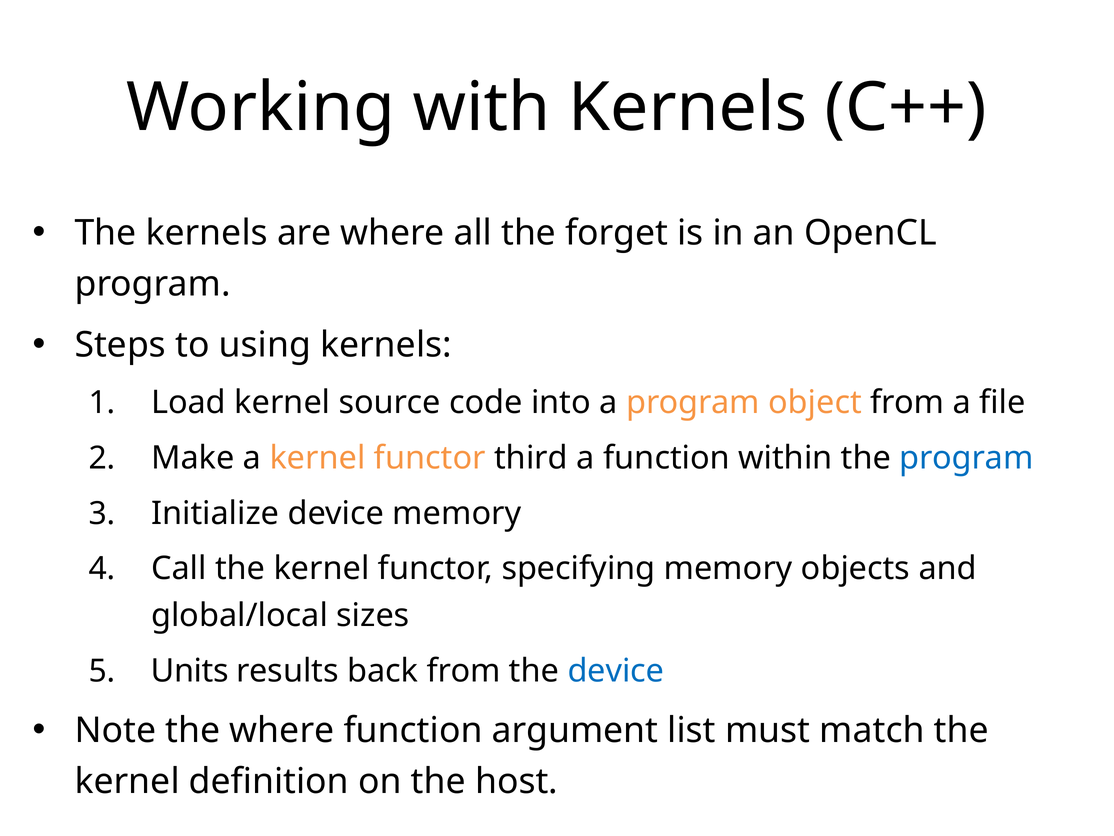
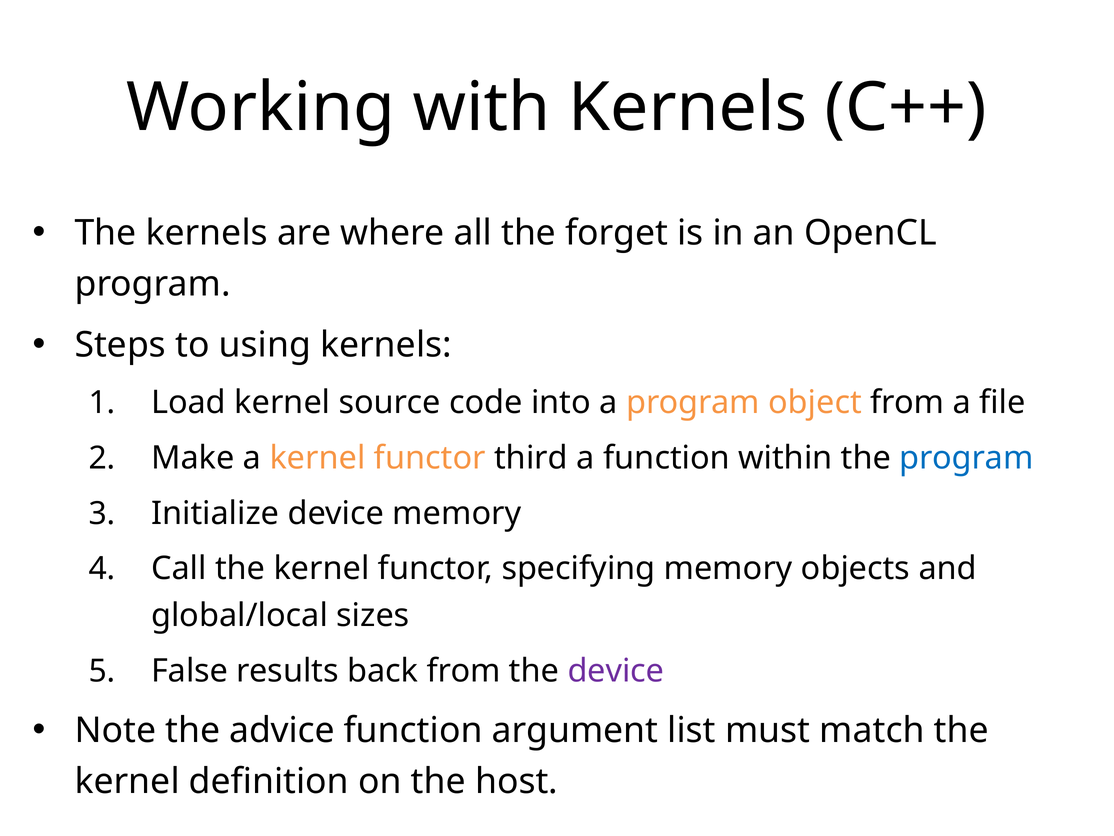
Units: Units -> False (190, 671)
device colour: blue -> purple (616, 671)
the where: where -> advice (282, 730)
